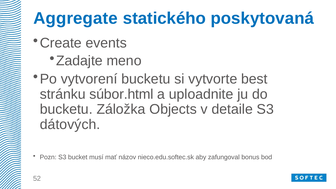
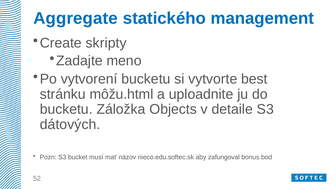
poskytovaná: poskytovaná -> management (262, 18)
events: events -> skripty (106, 43)
súbor.html: súbor.html -> môžu.html (121, 94)
